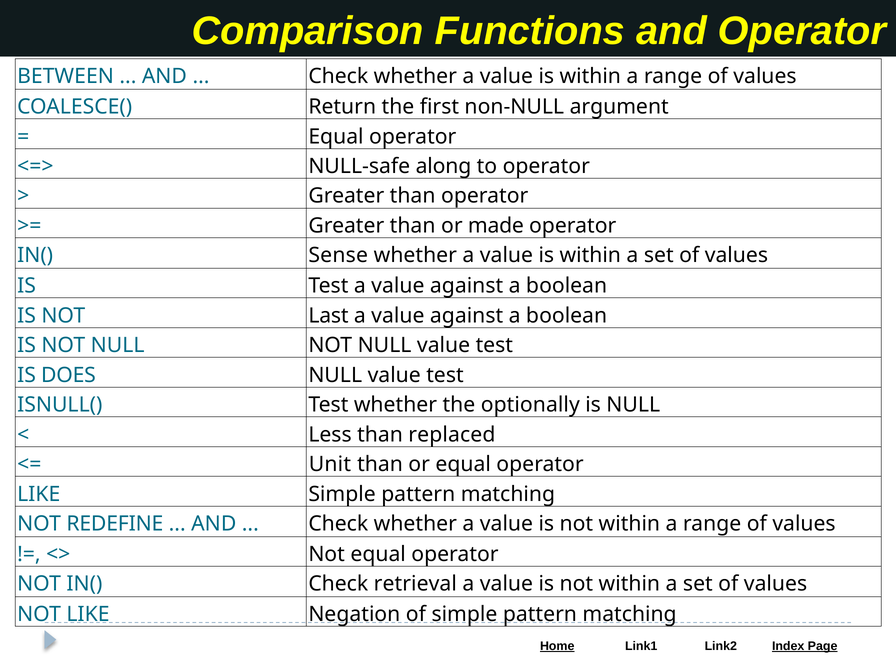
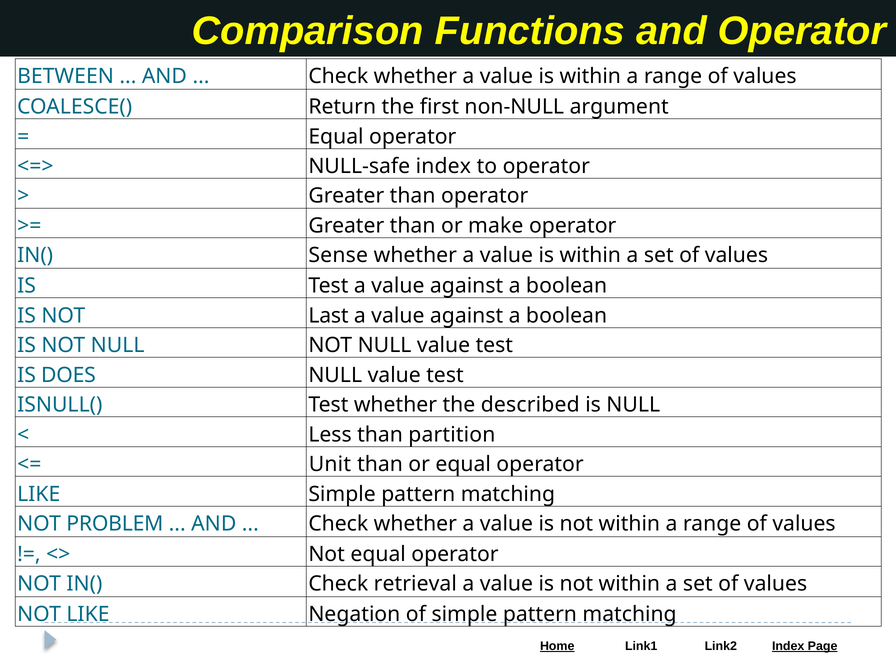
NULL-safe along: along -> index (443, 166)
made: made -> make (496, 226)
optionally: optionally -> described (530, 405)
replaced: replaced -> partition (452, 435)
REDEFINE: REDEFINE -> PROBLEM (115, 524)
